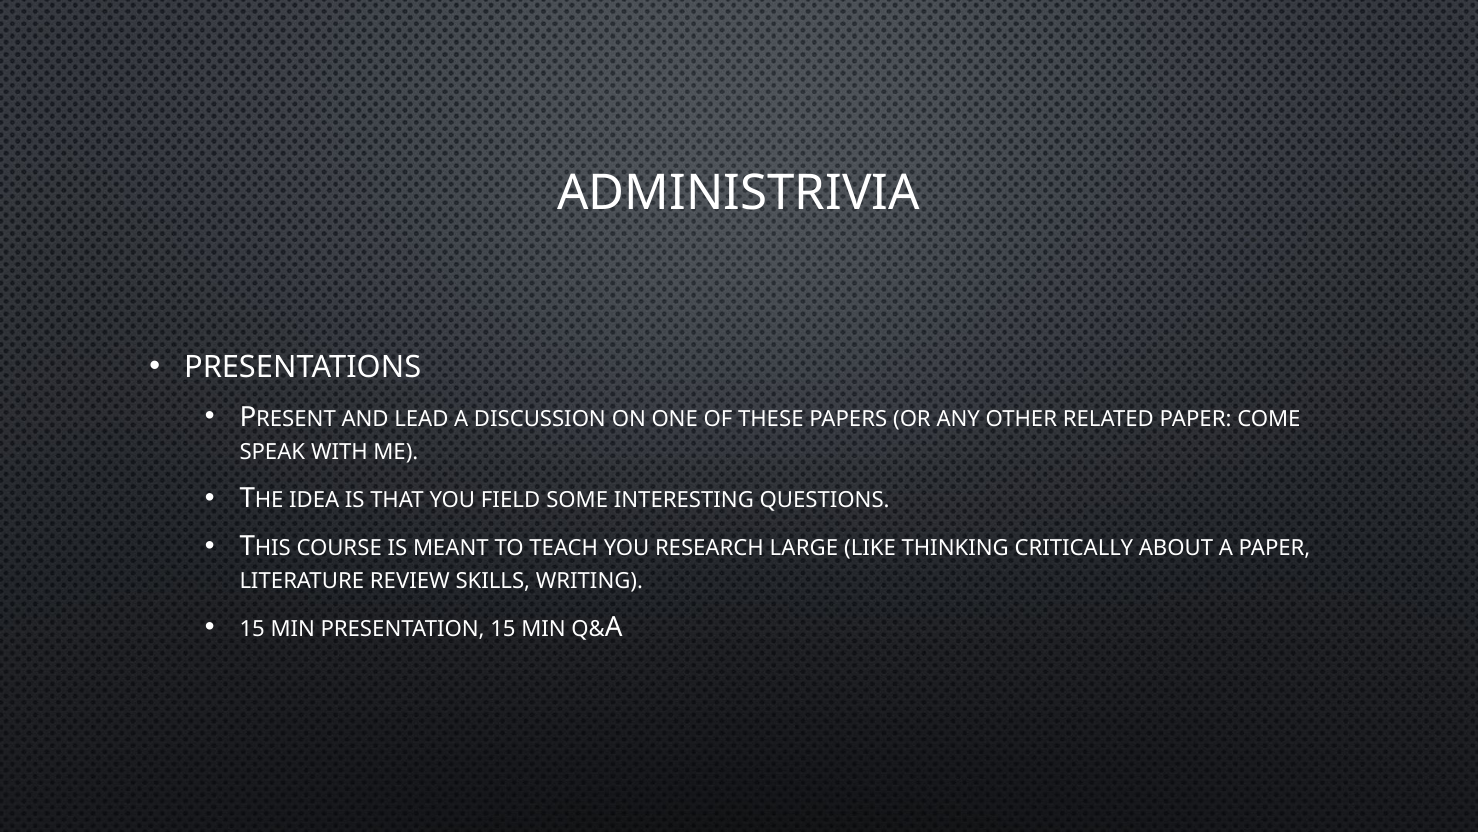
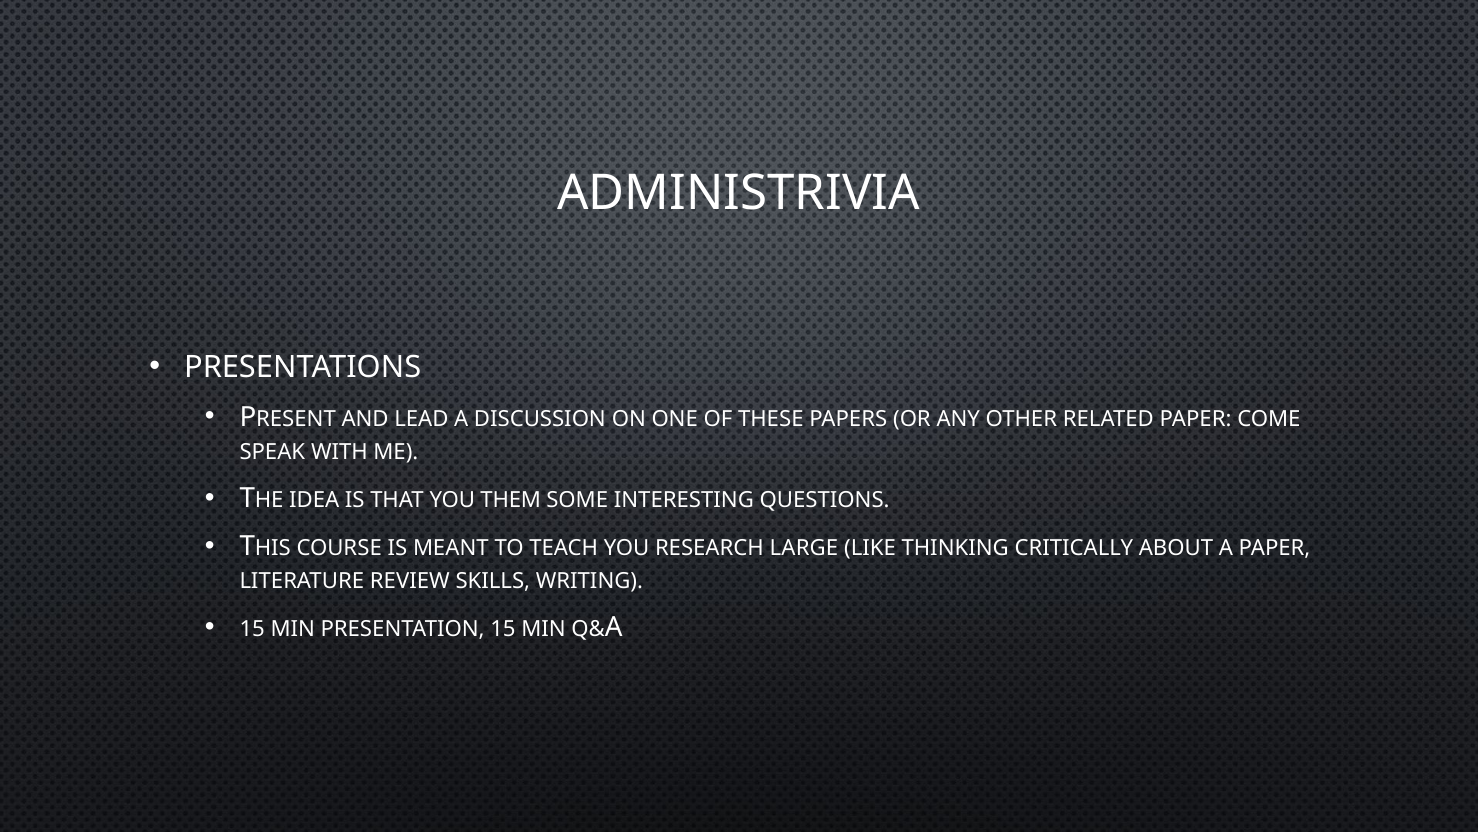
FIELD: FIELD -> THEM (511, 500)
